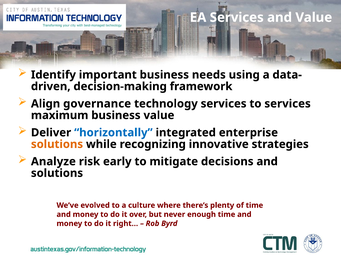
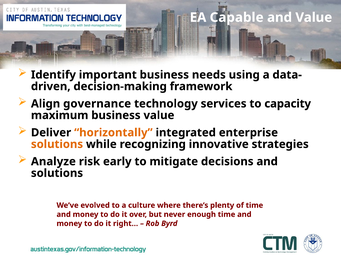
EA Services: Services -> Capable (237, 17)
to services: services -> capacity (288, 104)
horizontally colour: blue -> orange (113, 132)
